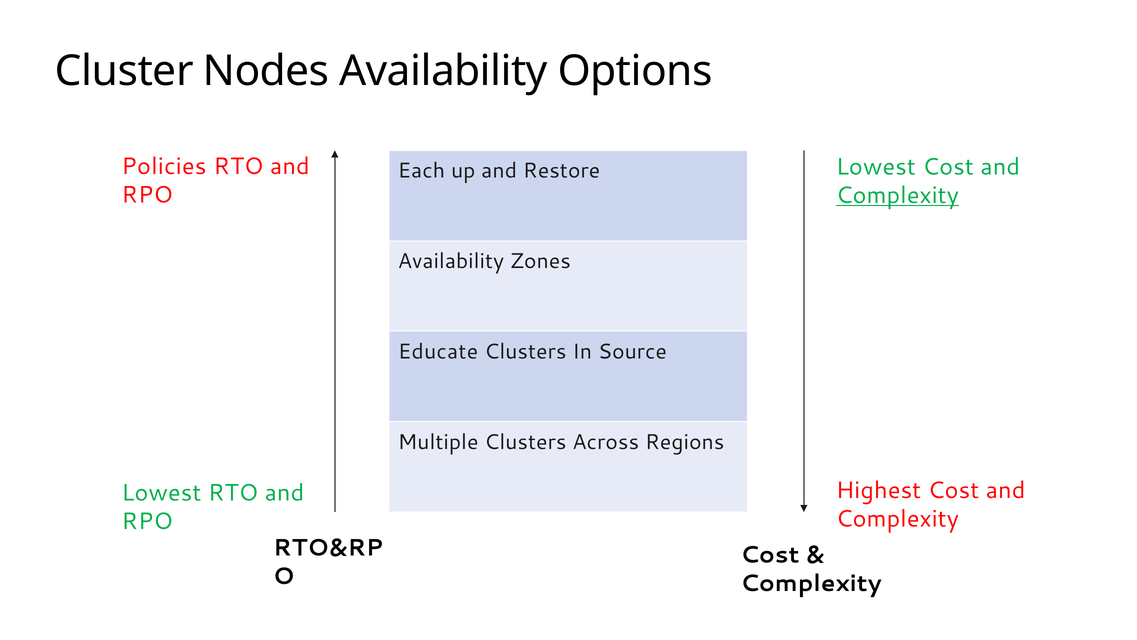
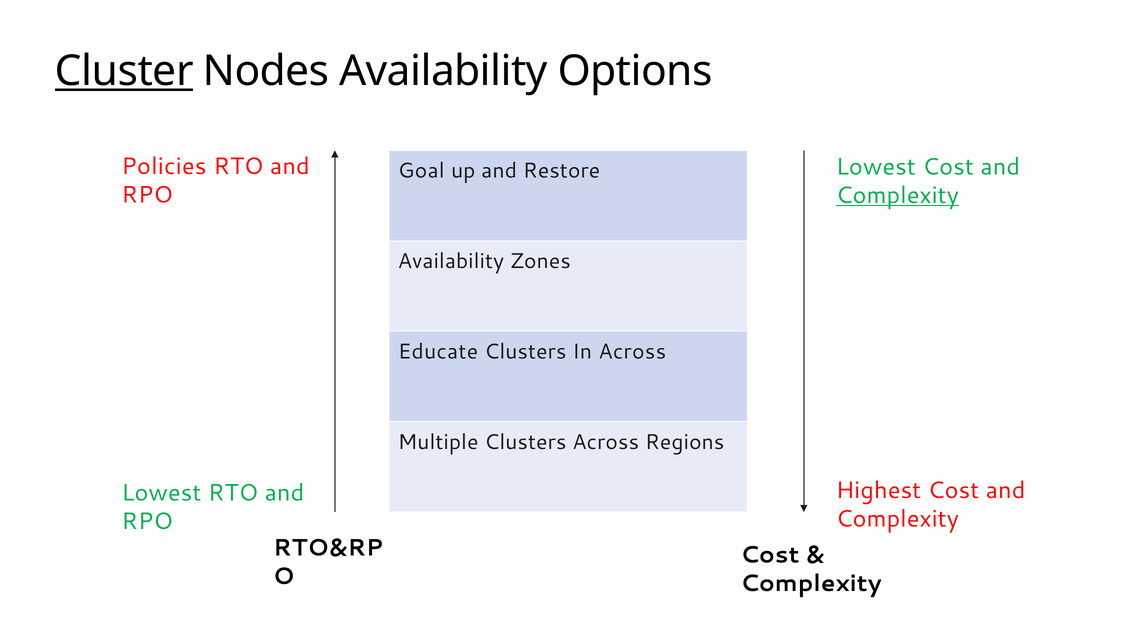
Cluster underline: none -> present (124, 71)
Each: Each -> Goal (421, 171)
In Source: Source -> Across (632, 351)
